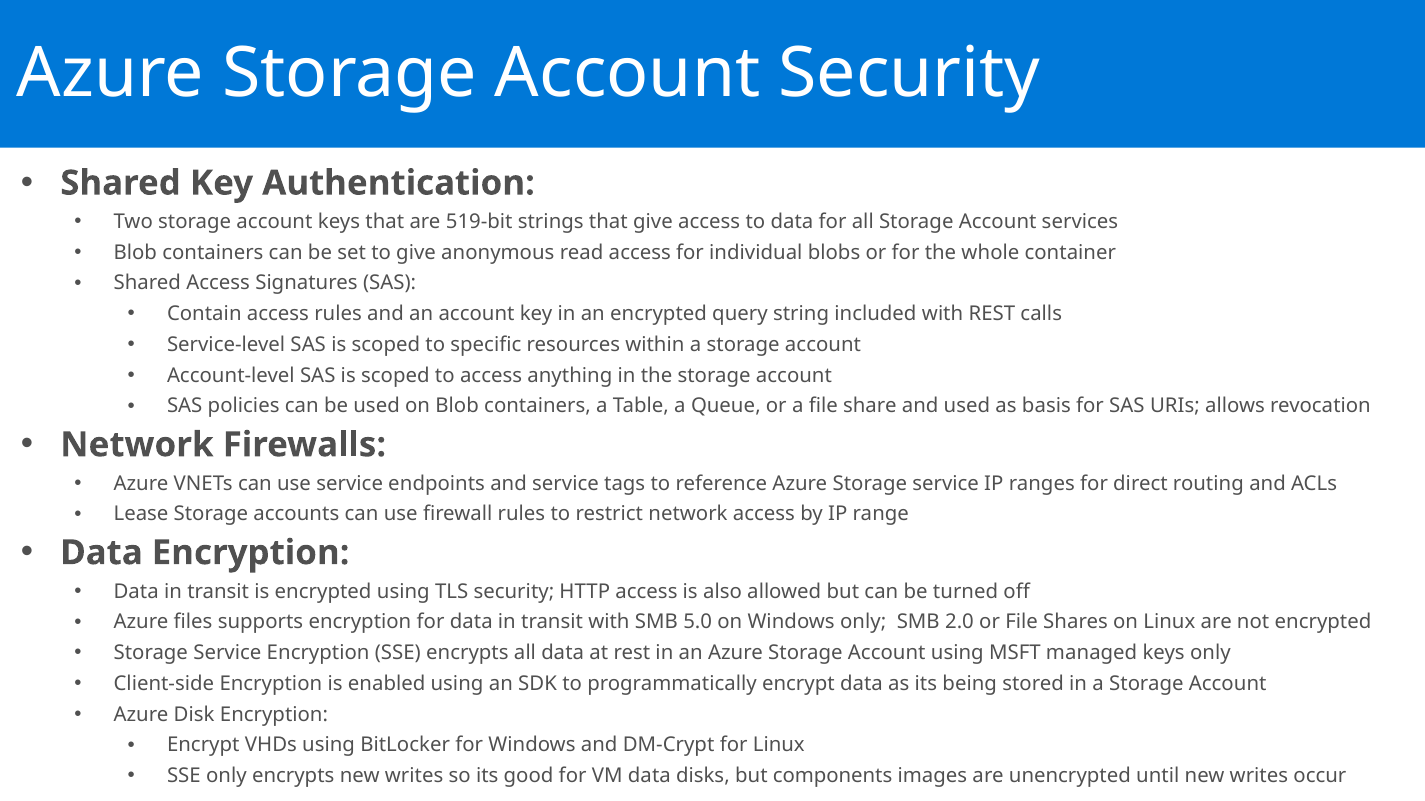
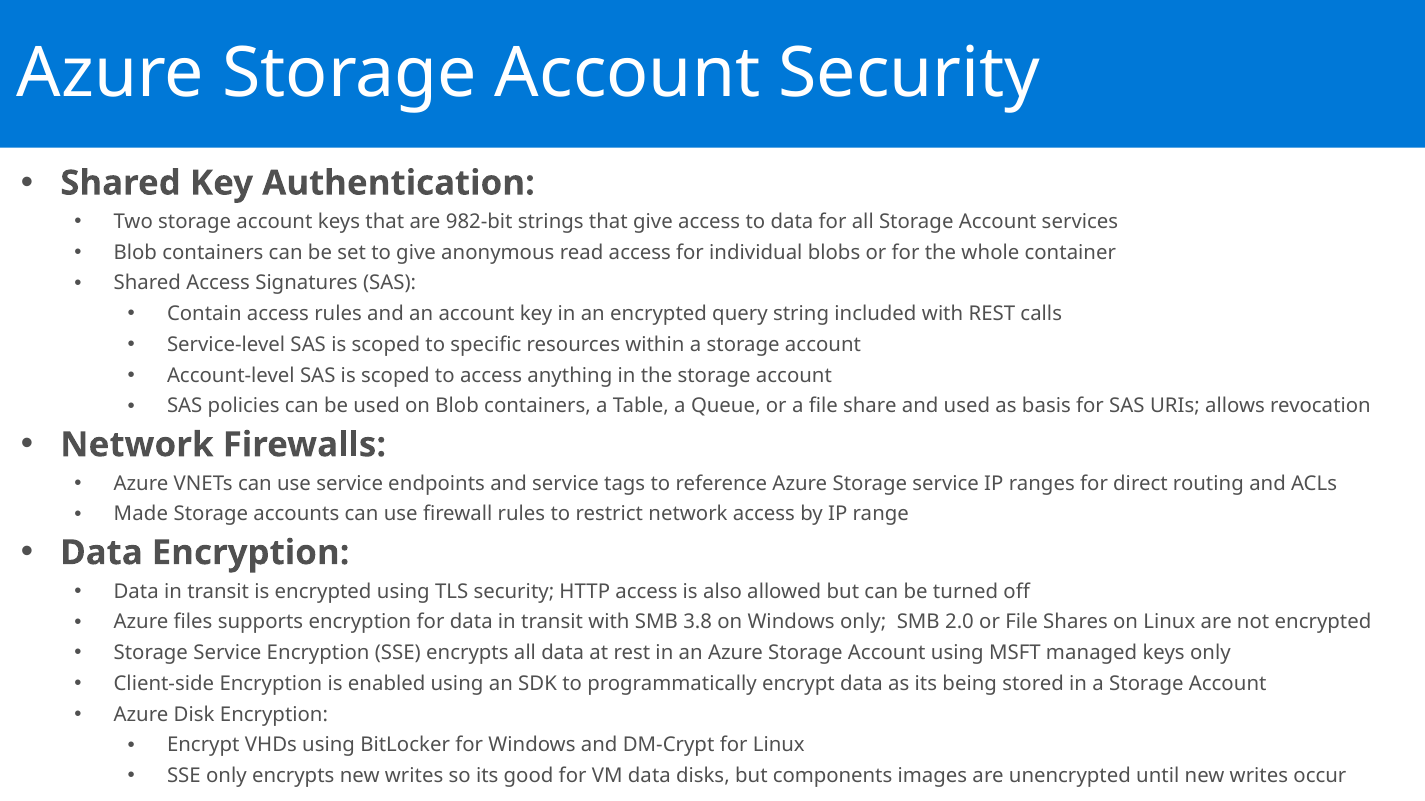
519-bit: 519-bit -> 982-bit (479, 222)
Lease: Lease -> Made (141, 514)
5.0: 5.0 -> 3.8 (698, 622)
